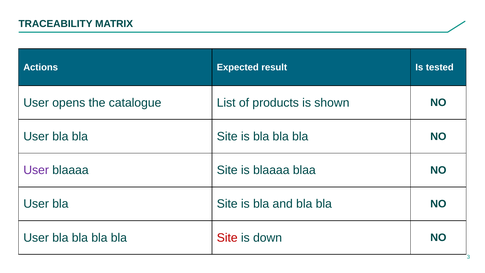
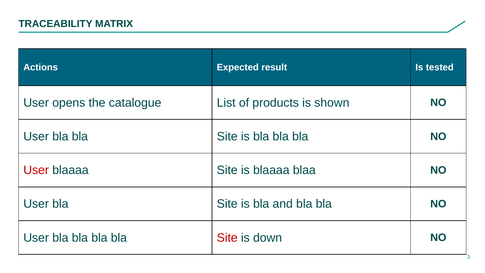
User colour: purple -> red (36, 170)
